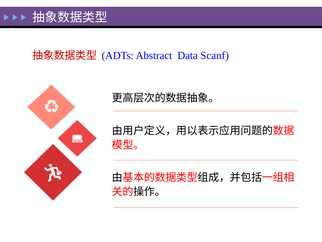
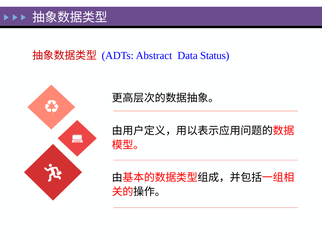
Scanf: Scanf -> Status (215, 56)
